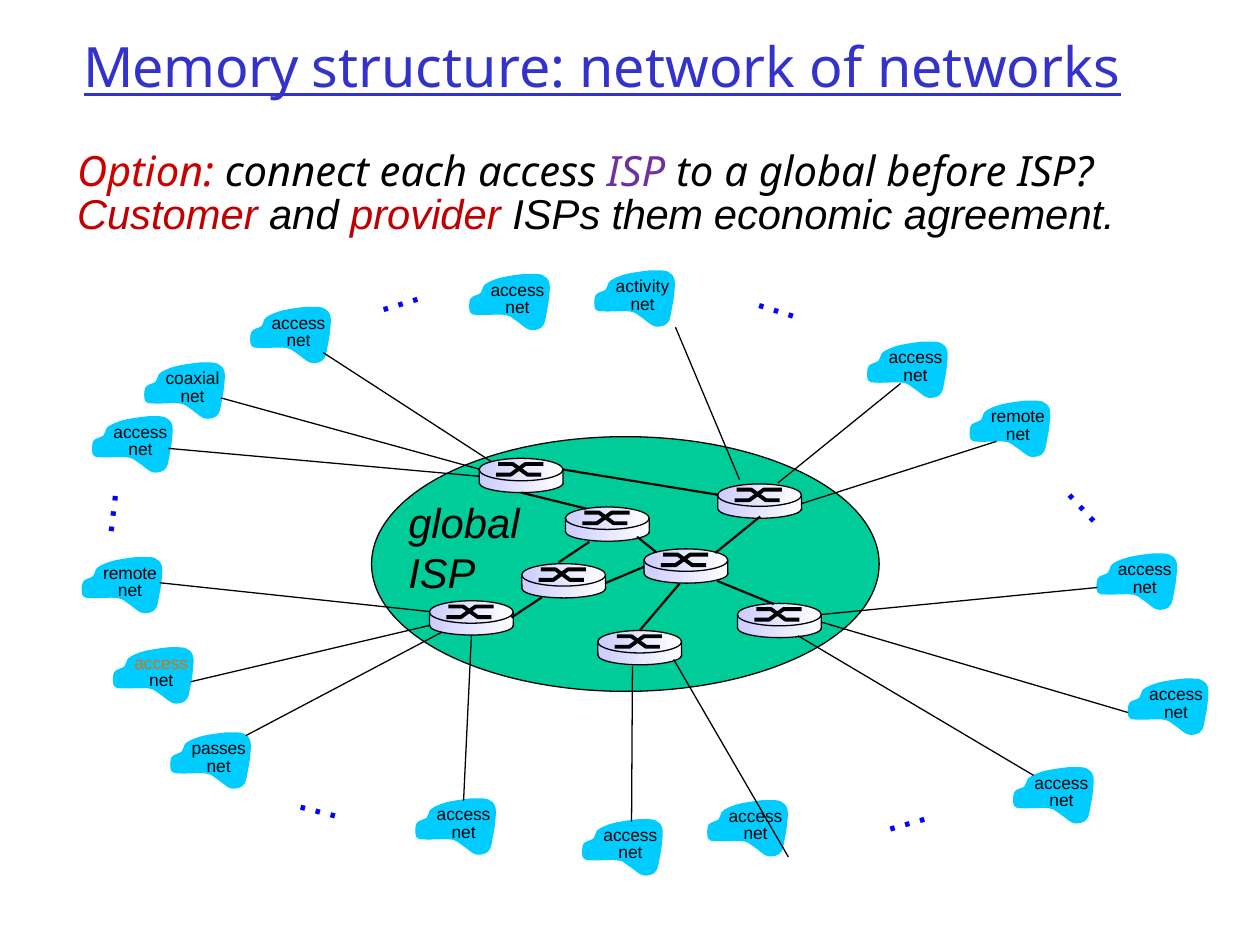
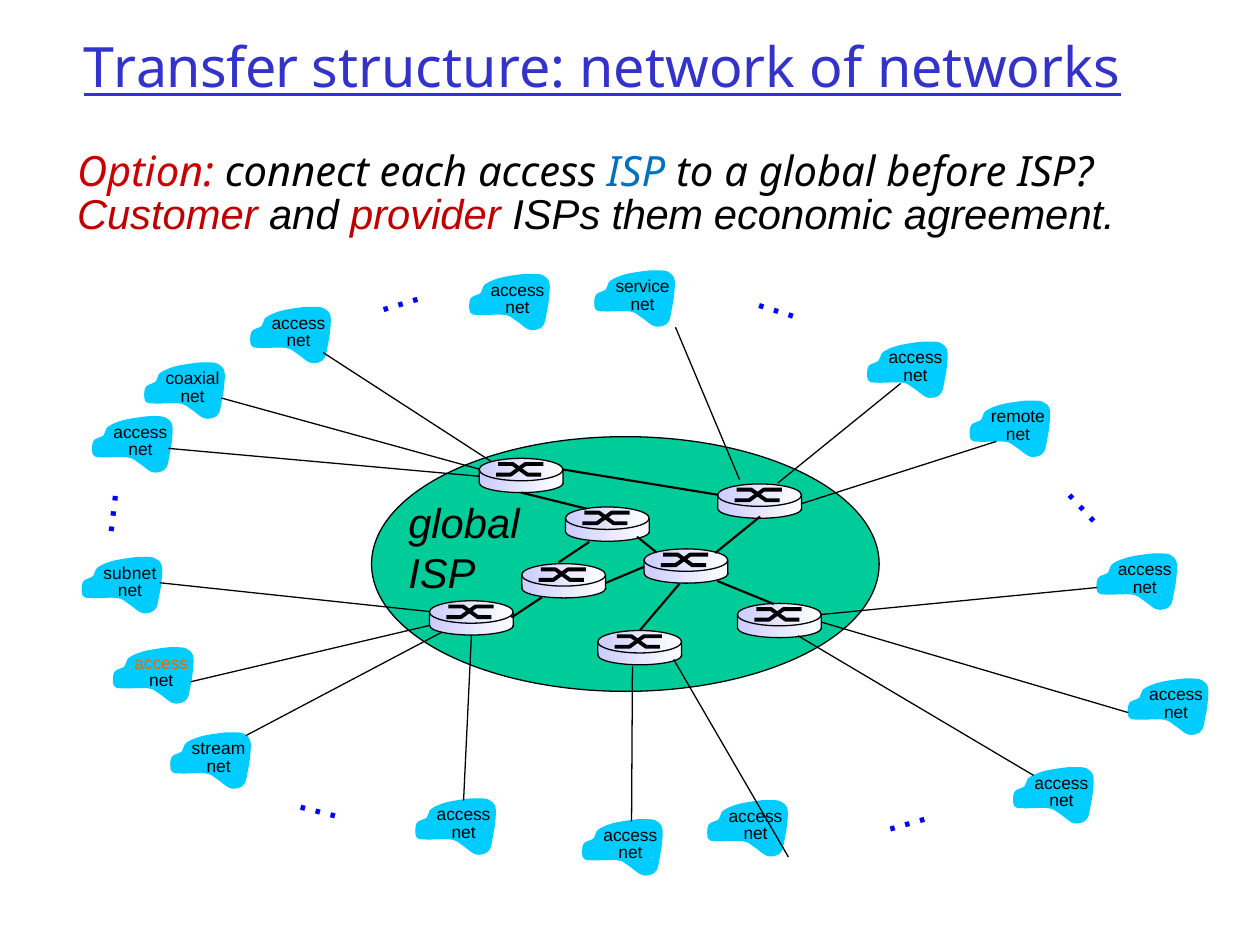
Memory: Memory -> Transfer (191, 69)
ISP colour: purple -> blue (636, 173)
activity: activity -> service (643, 287)
remote: remote -> subnet (130, 574)
passes: passes -> stream (218, 749)
